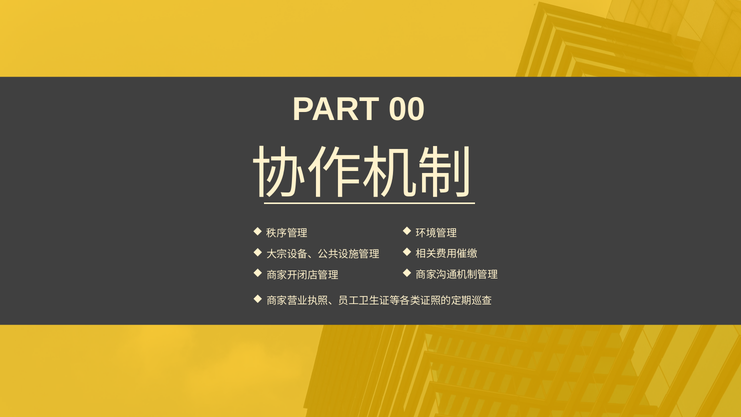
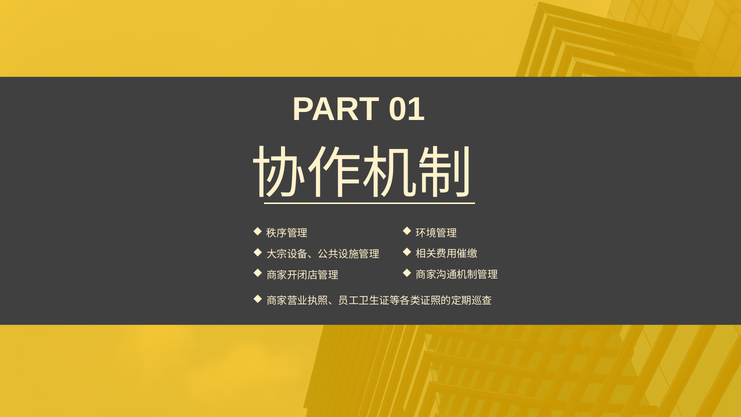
00: 00 -> 01 (407, 109)
